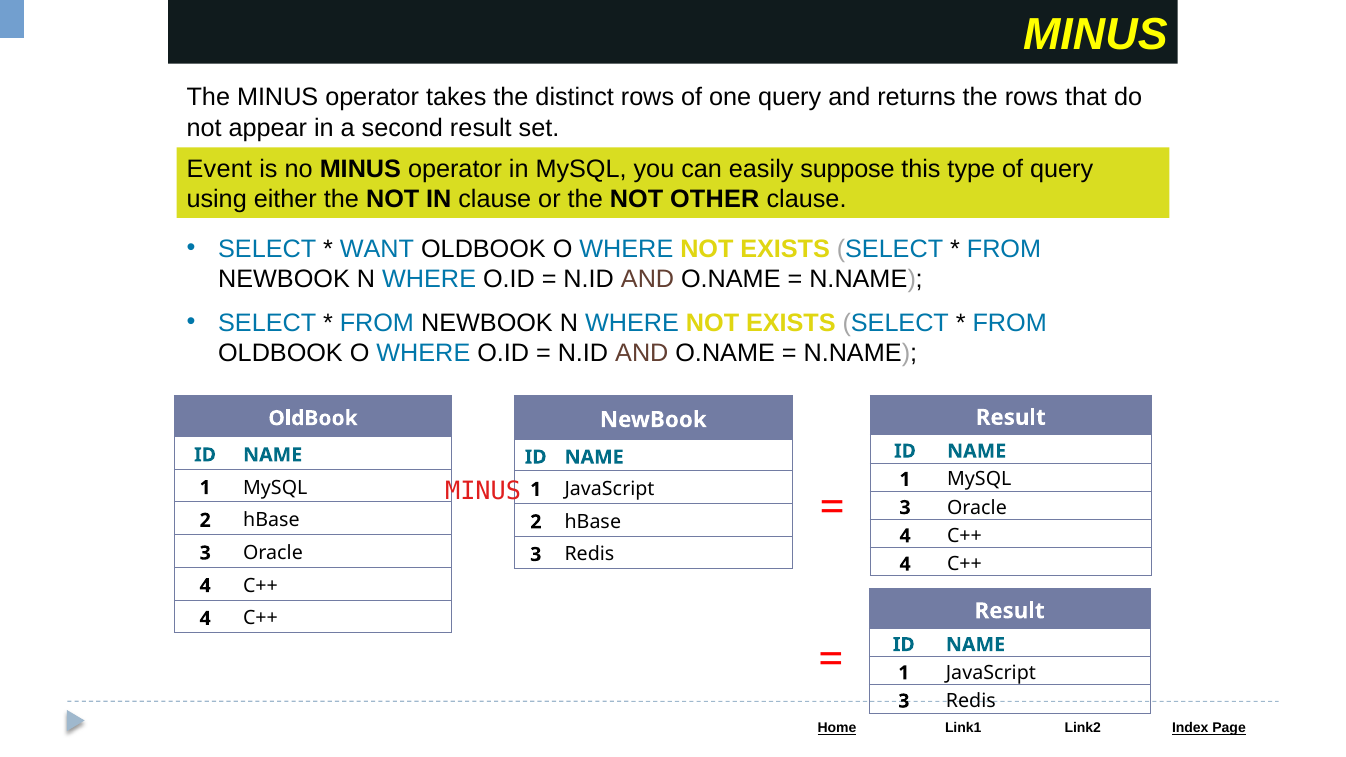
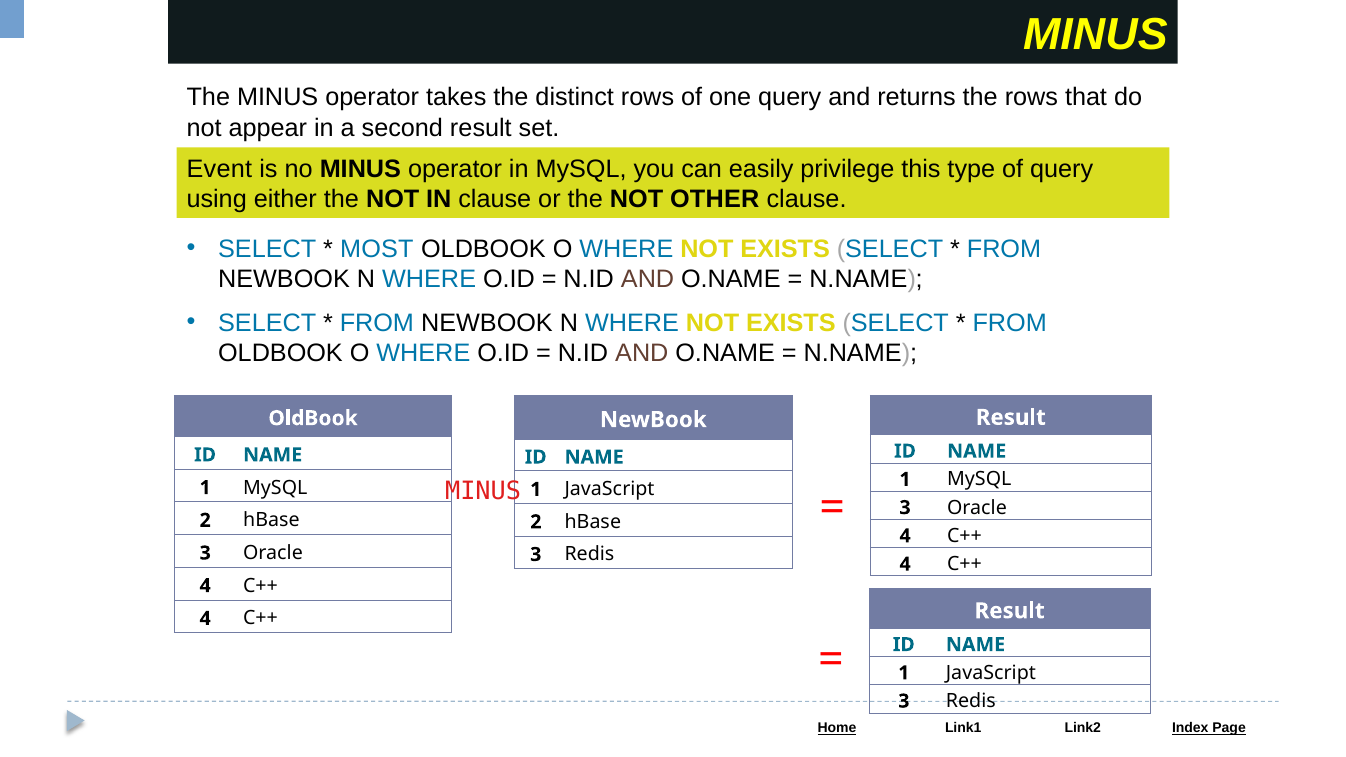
suppose: suppose -> privilege (847, 169)
WANT: WANT -> MOST (377, 249)
